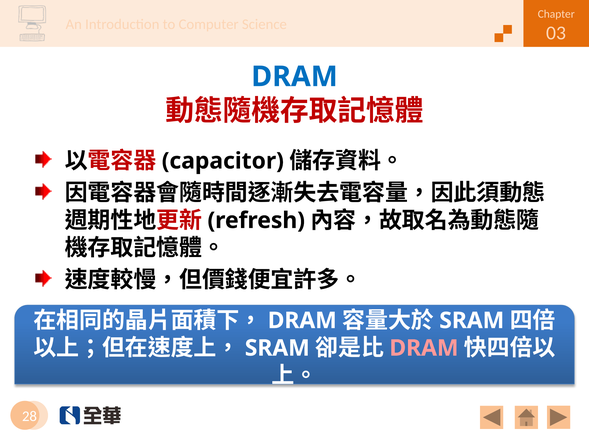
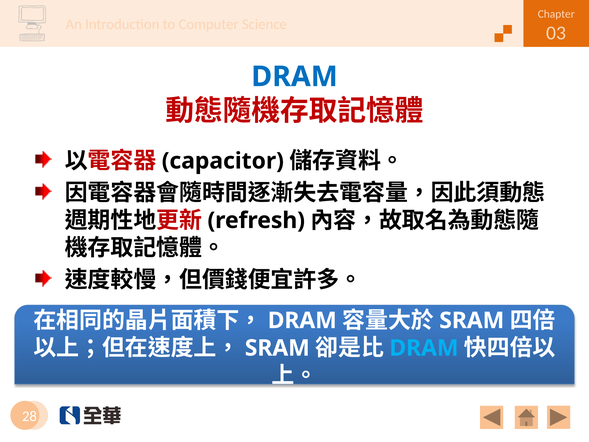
DRAM colour: pink -> light blue (424, 348)
